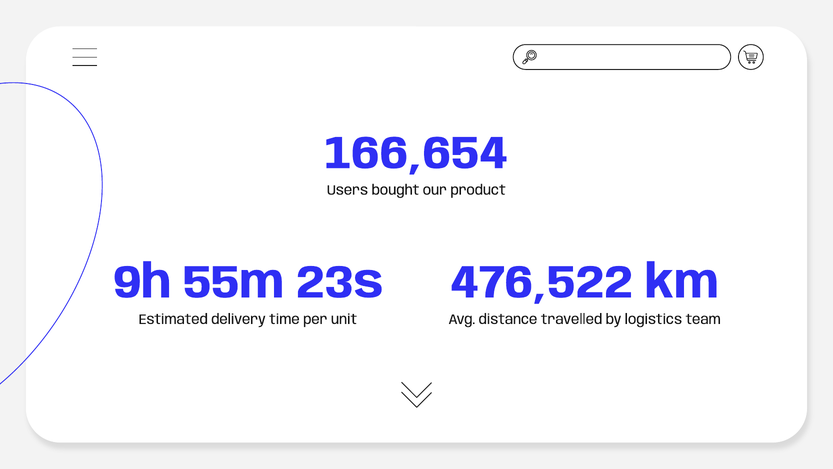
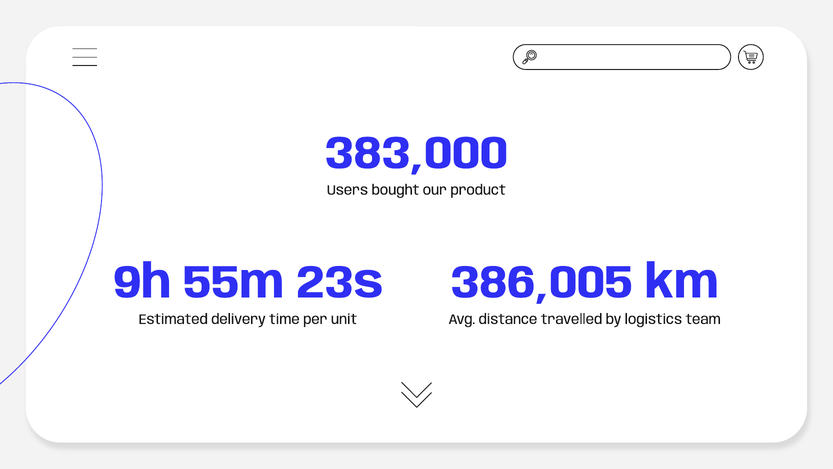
166,654: 166,654 -> 383,000 (416, 153)
476,522: 476,522 -> 386,005 (542, 282)
